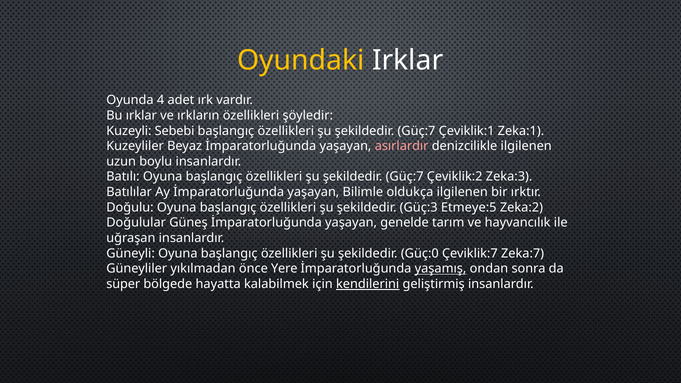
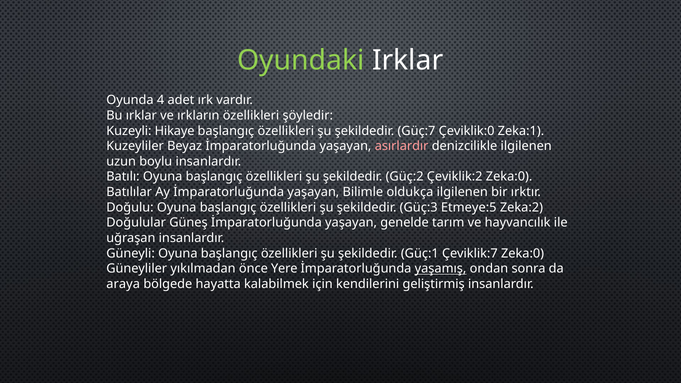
Oyundaki colour: yellow -> light green (301, 61)
Sebebi: Sebebi -> Hikaye (175, 131)
Çeviklik:1: Çeviklik:1 -> Çeviklik:0 (467, 131)
Güç:7: Güç:7 -> Güç:2 (405, 177)
Çeviklik:2 Zeka:3: Zeka:3 -> Zeka:0 (509, 177)
Güç:0: Güç:0 -> Güç:1 (420, 253)
Çeviklik:7 Zeka:7: Zeka:7 -> Zeka:0 (523, 253)
süper: süper -> araya (123, 284)
kendilerini underline: present -> none (368, 284)
